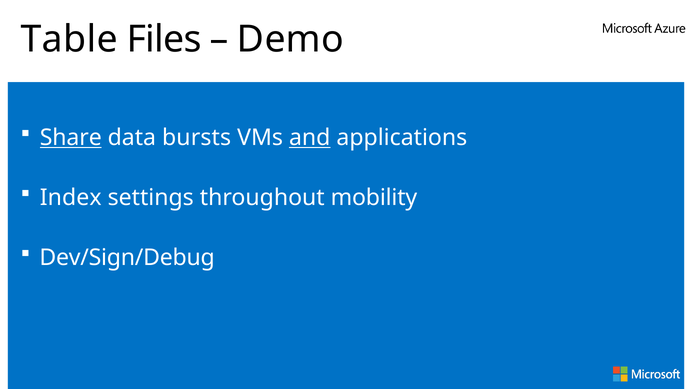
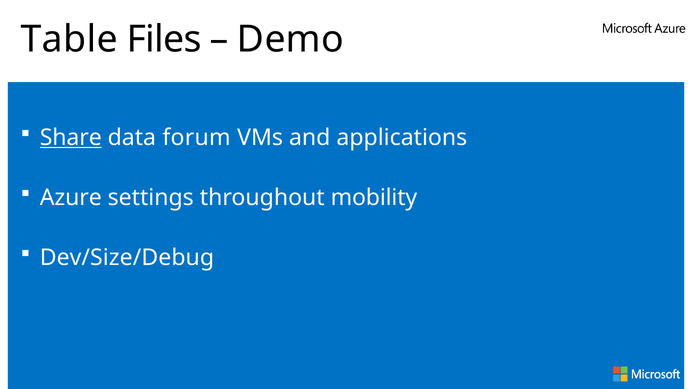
bursts: bursts -> forum (197, 138)
and underline: present -> none (310, 138)
Index: Index -> Azure (71, 198)
Dev/Sign/Debug: Dev/Sign/Debug -> Dev/Size/Debug (127, 258)
